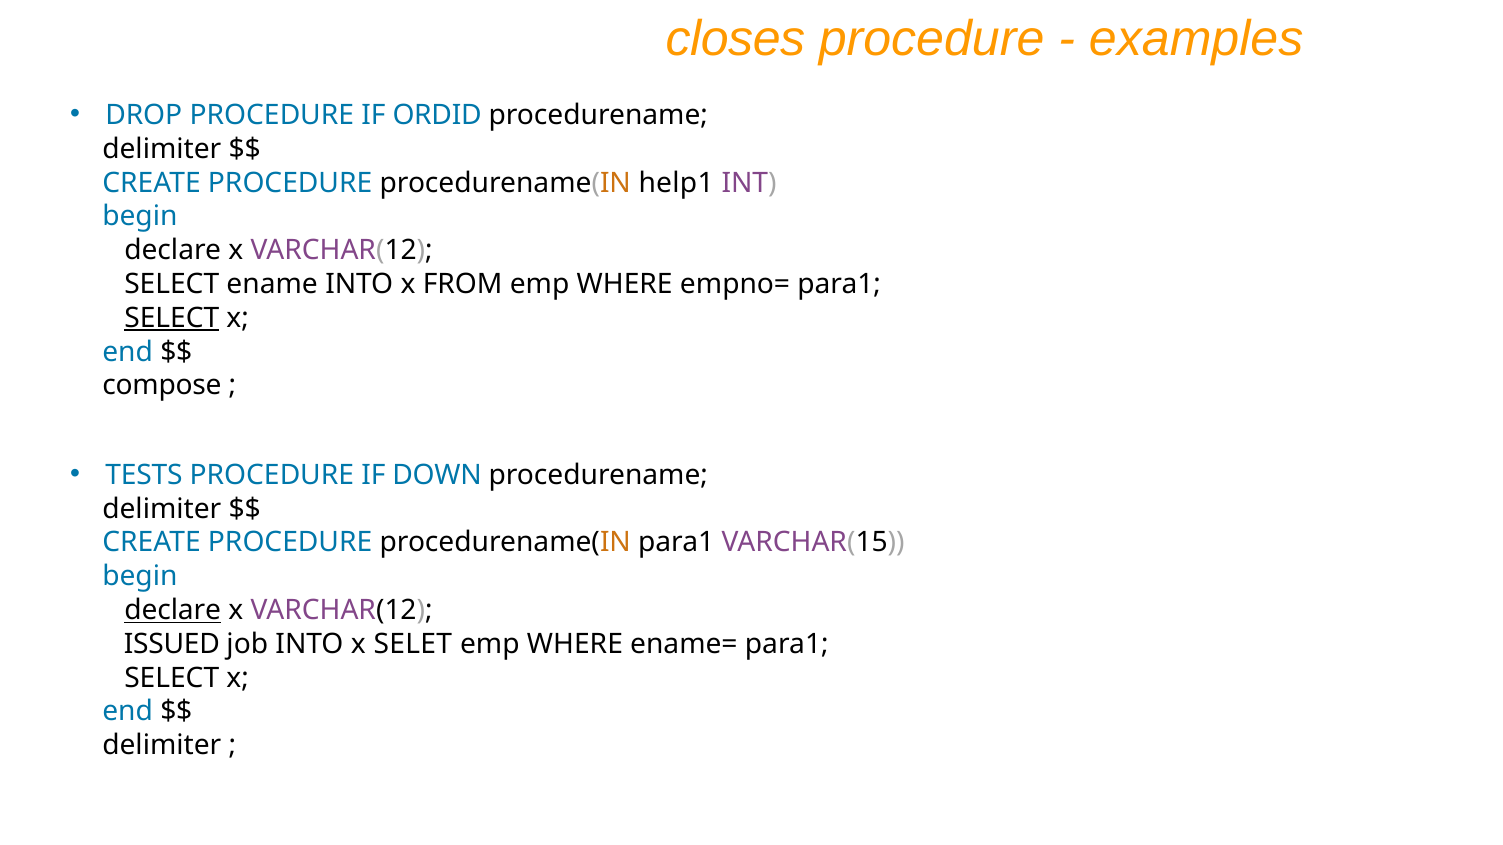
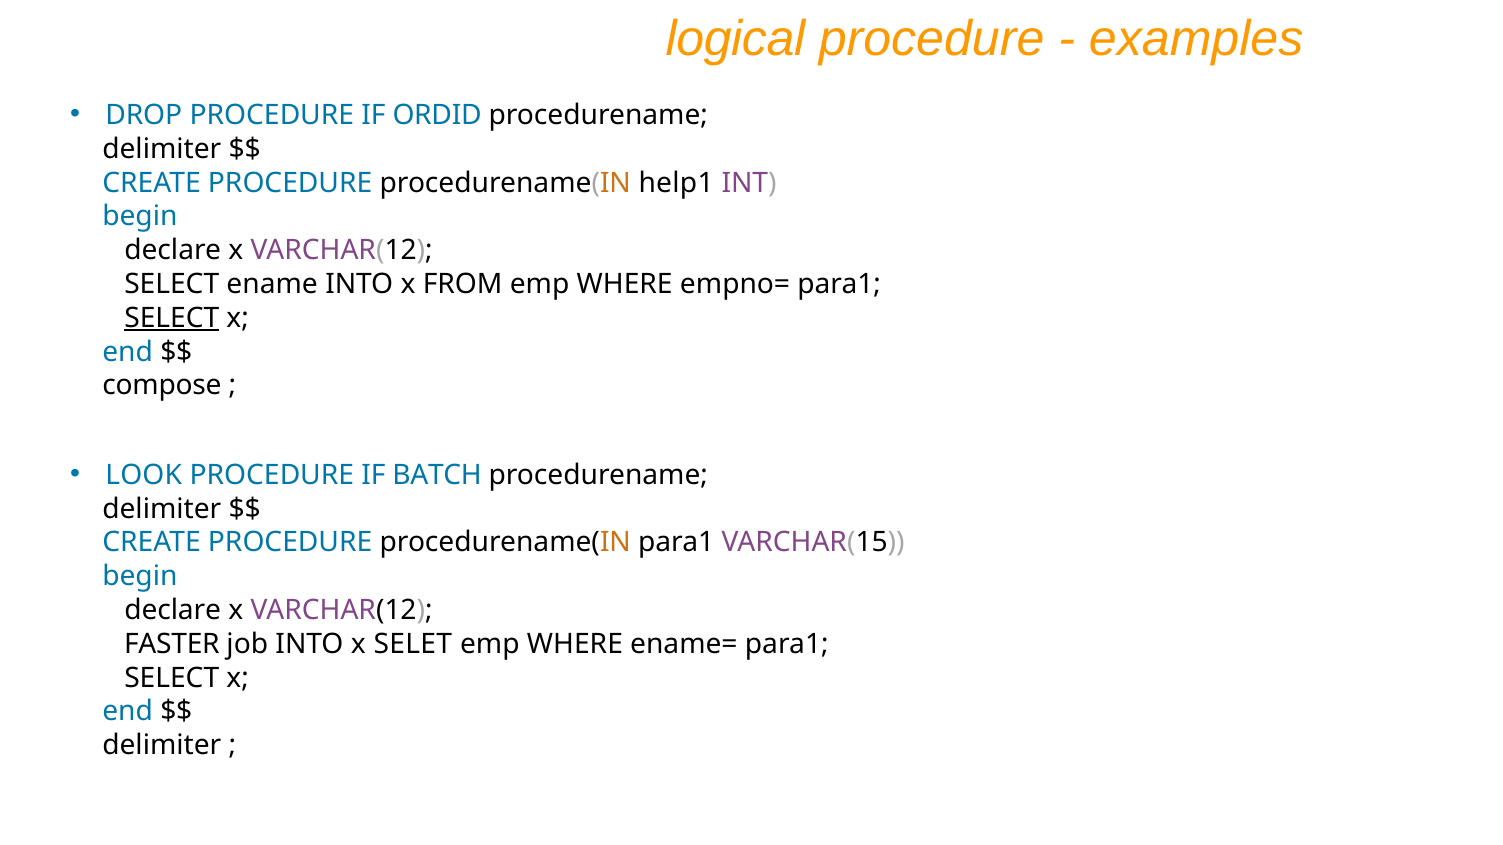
closes: closes -> logical (735, 39)
TESTS: TESTS -> LOOK (144, 475)
DOWN: DOWN -> BATCH (437, 475)
declare underline: present -> none (173, 611)
ISSUED: ISSUED -> FASTER (172, 644)
